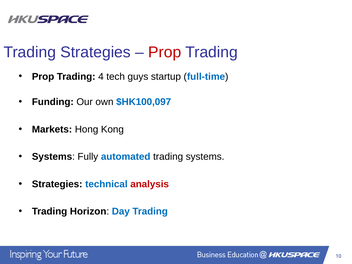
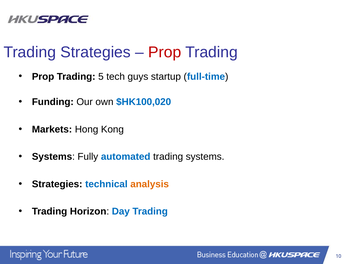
4: 4 -> 5 (101, 77)
$HK100,097: $HK100,097 -> $HK100,020 (144, 102)
analysis colour: red -> orange (150, 184)
